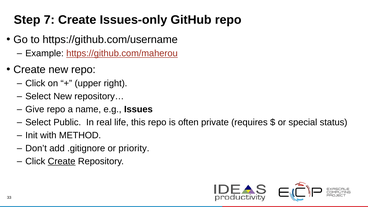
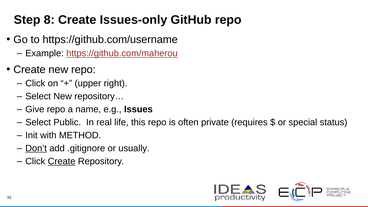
7: 7 -> 8 (49, 20)
Don’t underline: none -> present (36, 148)
priority: priority -> usually (134, 148)
